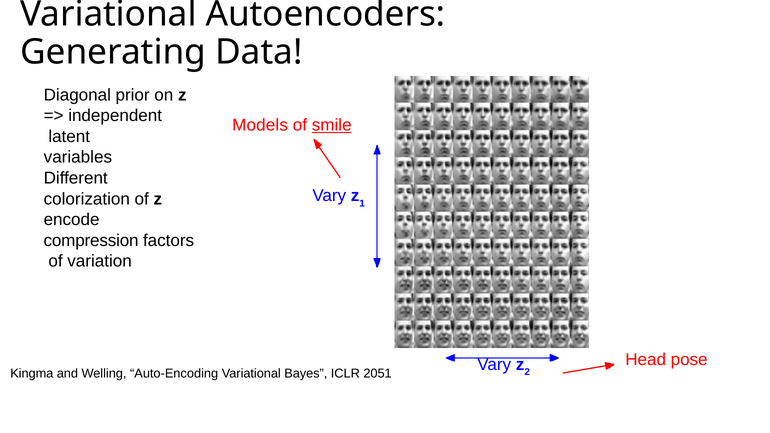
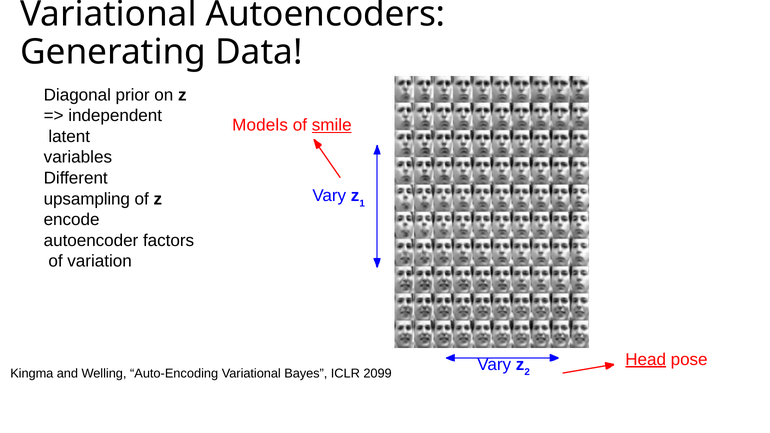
colorization: colorization -> upsampling (87, 199)
compression: compression -> autoencoder (91, 241)
Head underline: none -> present (646, 360)
2051: 2051 -> 2099 (378, 374)
